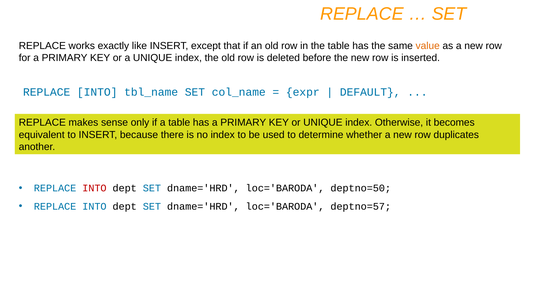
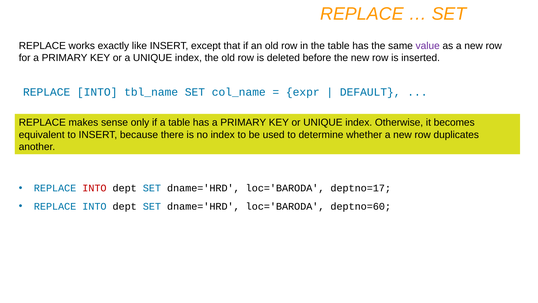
value colour: orange -> purple (428, 46)
deptno=50: deptno=50 -> deptno=17 (361, 188)
deptno=57: deptno=57 -> deptno=60 (361, 206)
